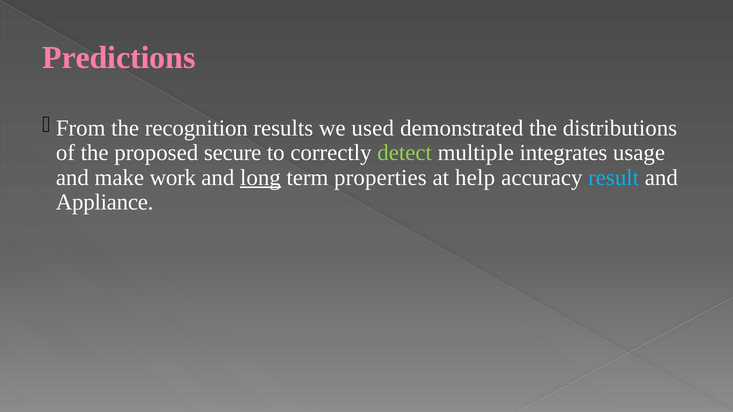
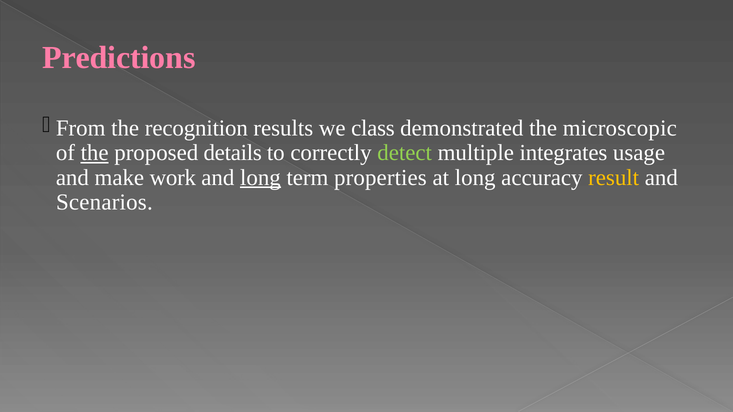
used: used -> class (373, 128)
distributions: distributions -> microscopic (620, 128)
the underline: none -> present (95, 153)
secure: secure -> details (233, 153)
at help: help -> long (475, 178)
result colour: light blue -> yellow (614, 178)
Appliance: Appliance -> Scenarios (104, 202)
